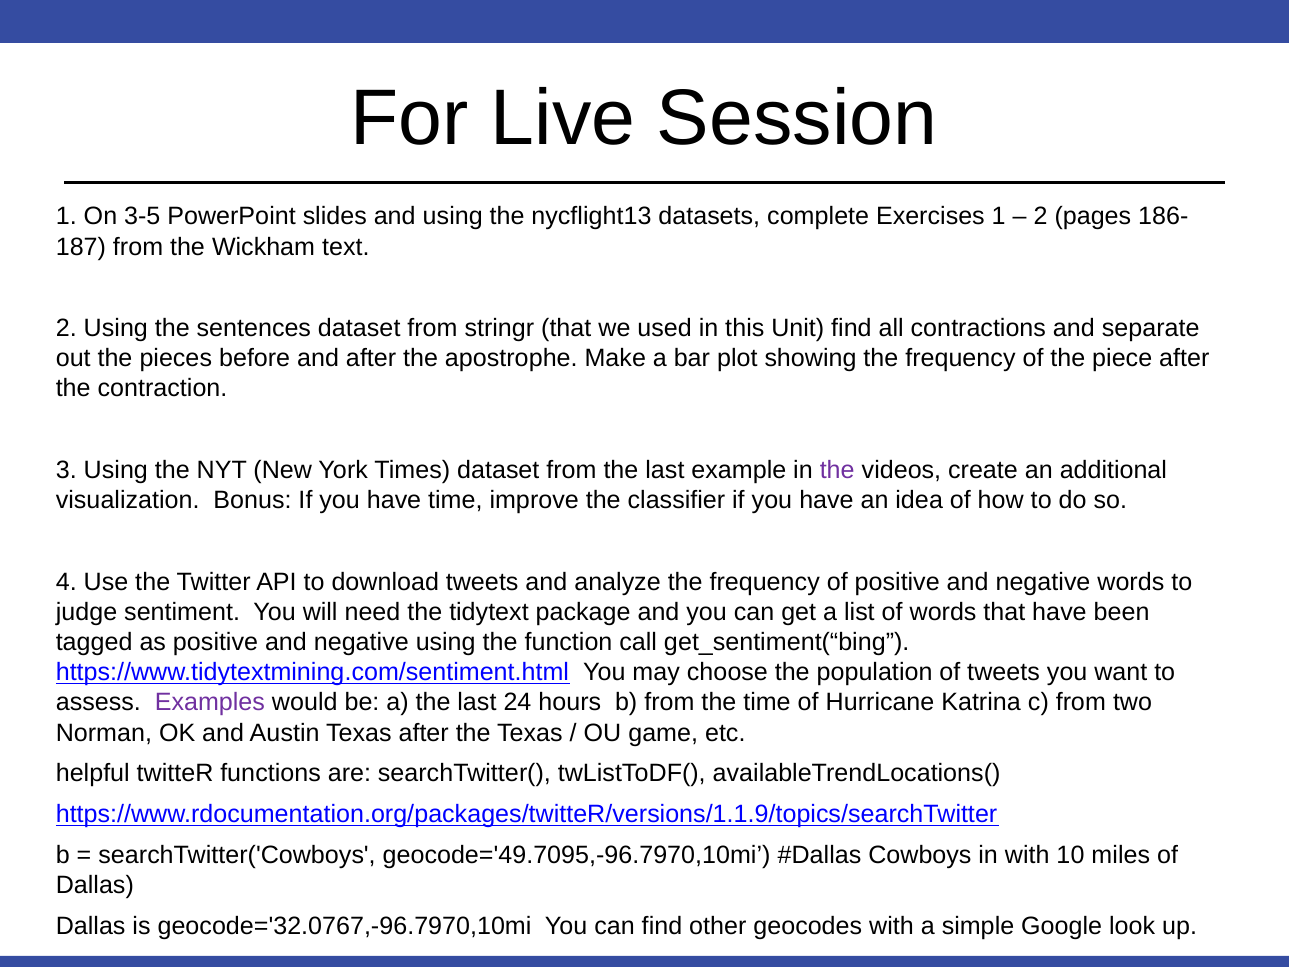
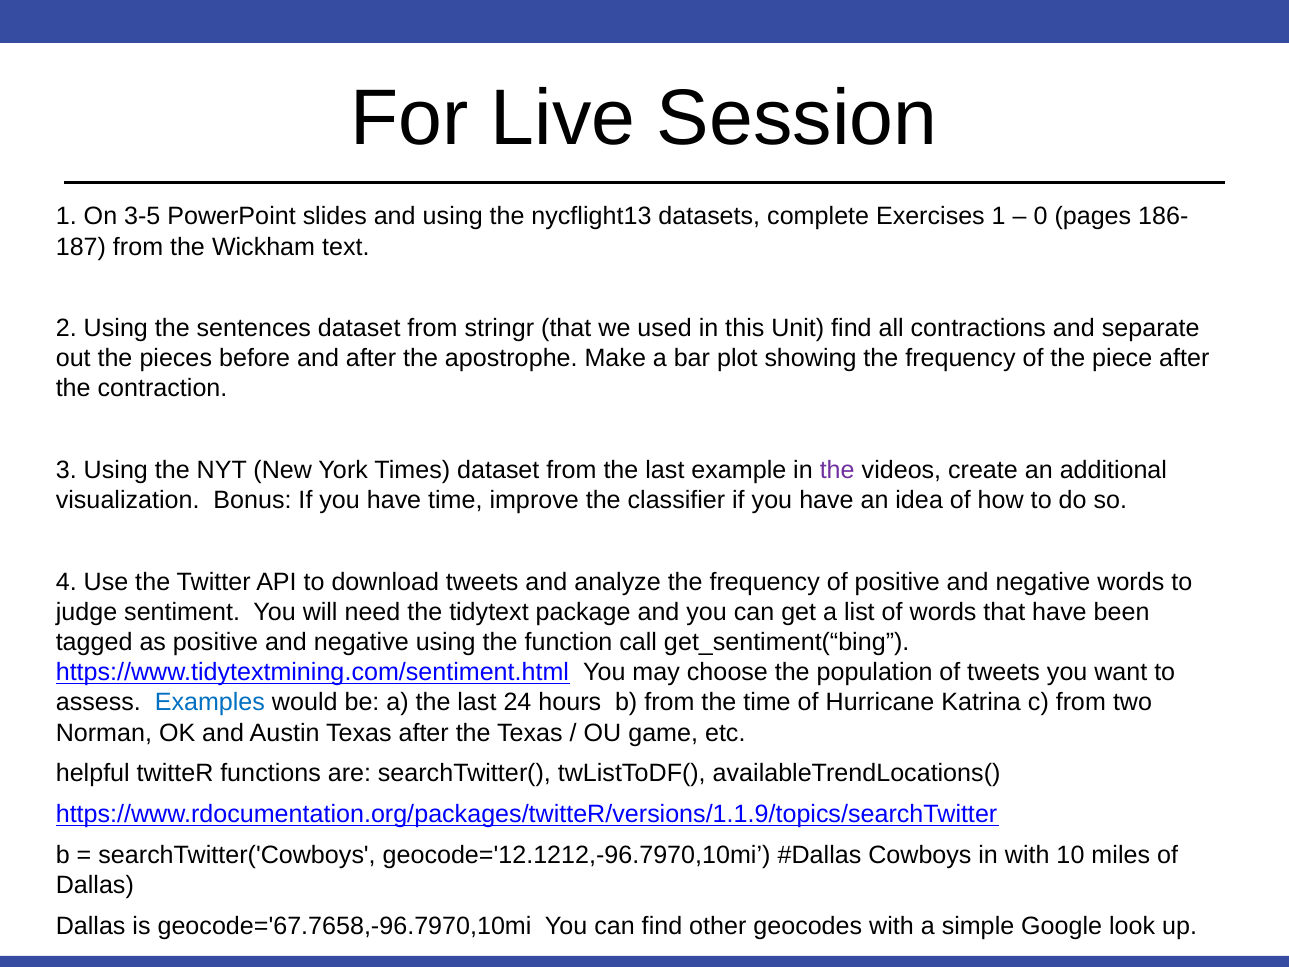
2: 2 -> 0 (1041, 217)
Examples colour: purple -> blue (210, 702)
geocode='49.7095,-96.7970,10mi: geocode='49.7095,-96.7970,10mi -> geocode='12.1212,-96.7970,10mi (577, 855)
geocode='32.0767,-96.7970,10mi: geocode='32.0767,-96.7970,10mi -> geocode='67.7658,-96.7970,10mi (345, 926)
